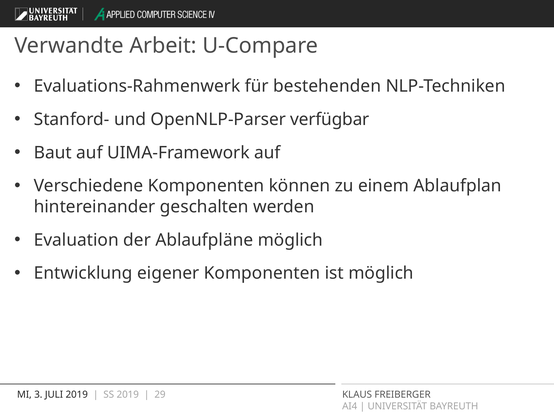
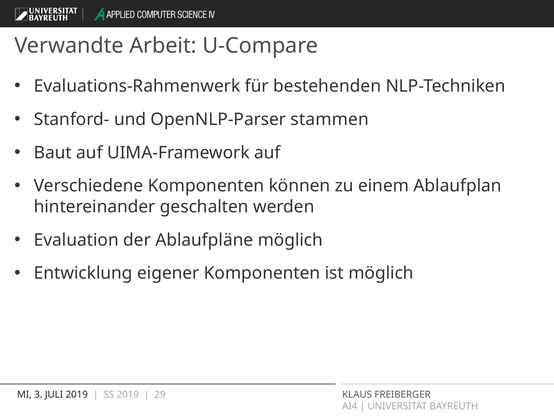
verfügbar: verfügbar -> stammen (330, 119)
